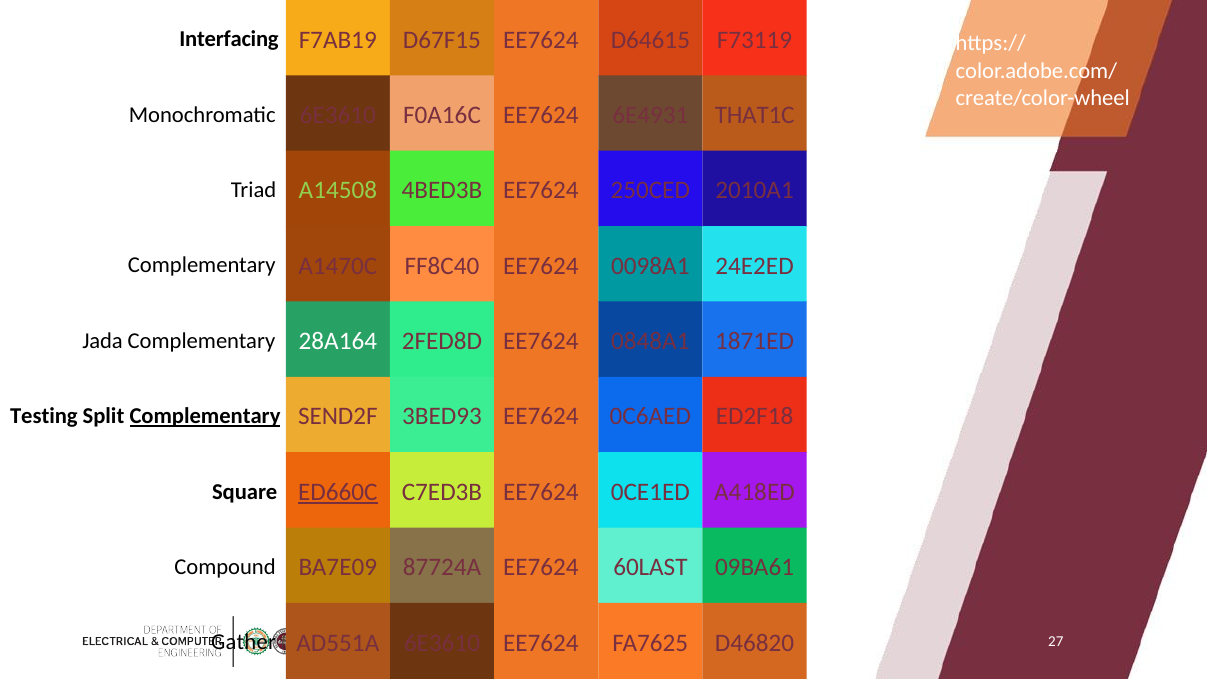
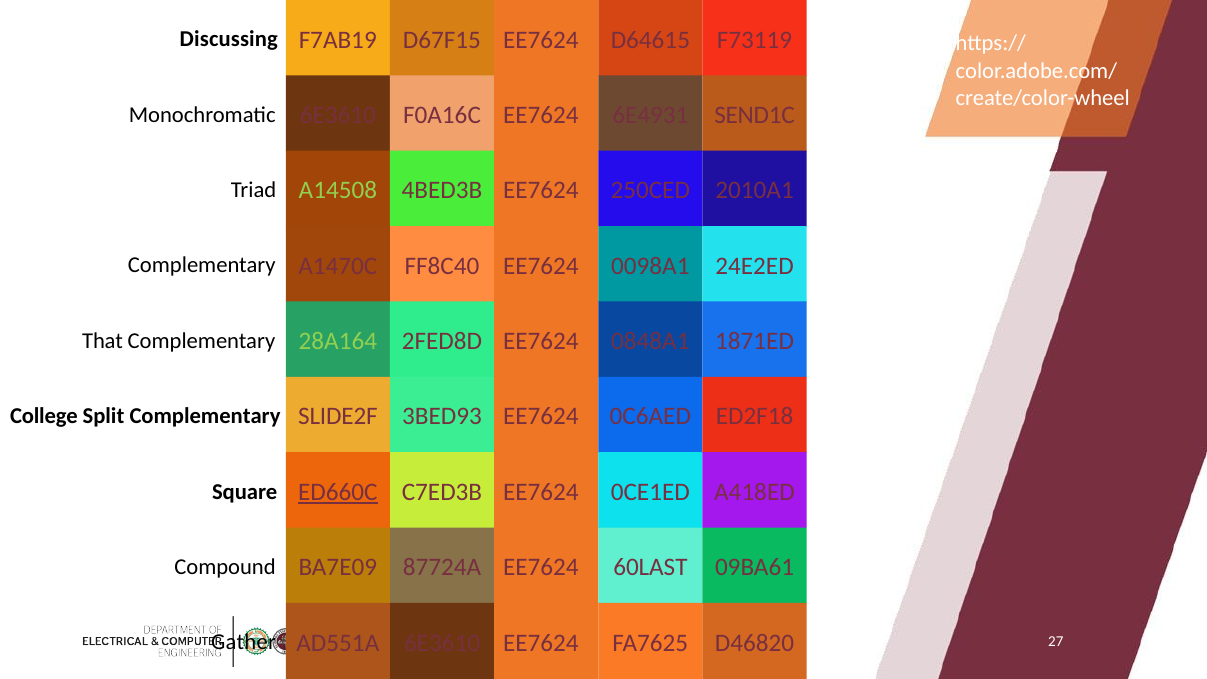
Interfacing: Interfacing -> Discussing (229, 39)
THAT1C: THAT1C -> SEND1C (755, 115)
Jada: Jada -> That (103, 341)
28A164 colour: white -> light green (338, 341)
SEND2F: SEND2F -> SLIDE2F (338, 417)
Testing: Testing -> College (44, 416)
Complementary underline: present -> none (205, 416)
